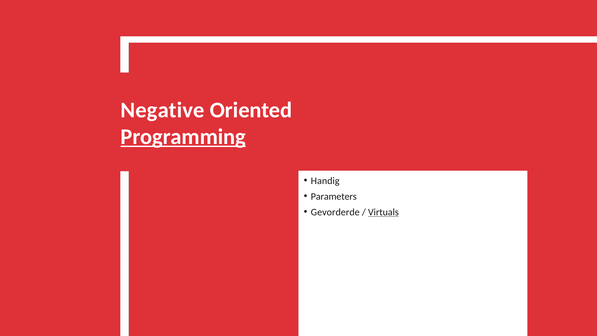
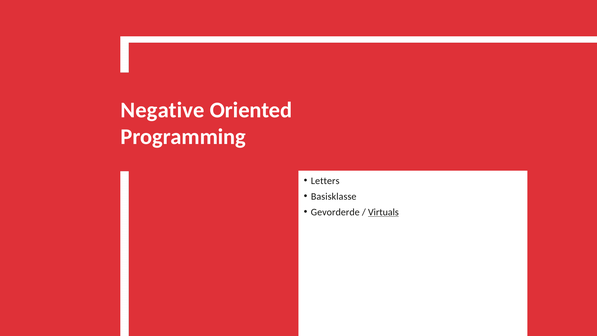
Programming underline: present -> none (183, 137)
Handig: Handig -> Letters (325, 181)
Parameters: Parameters -> Basisklasse (334, 196)
